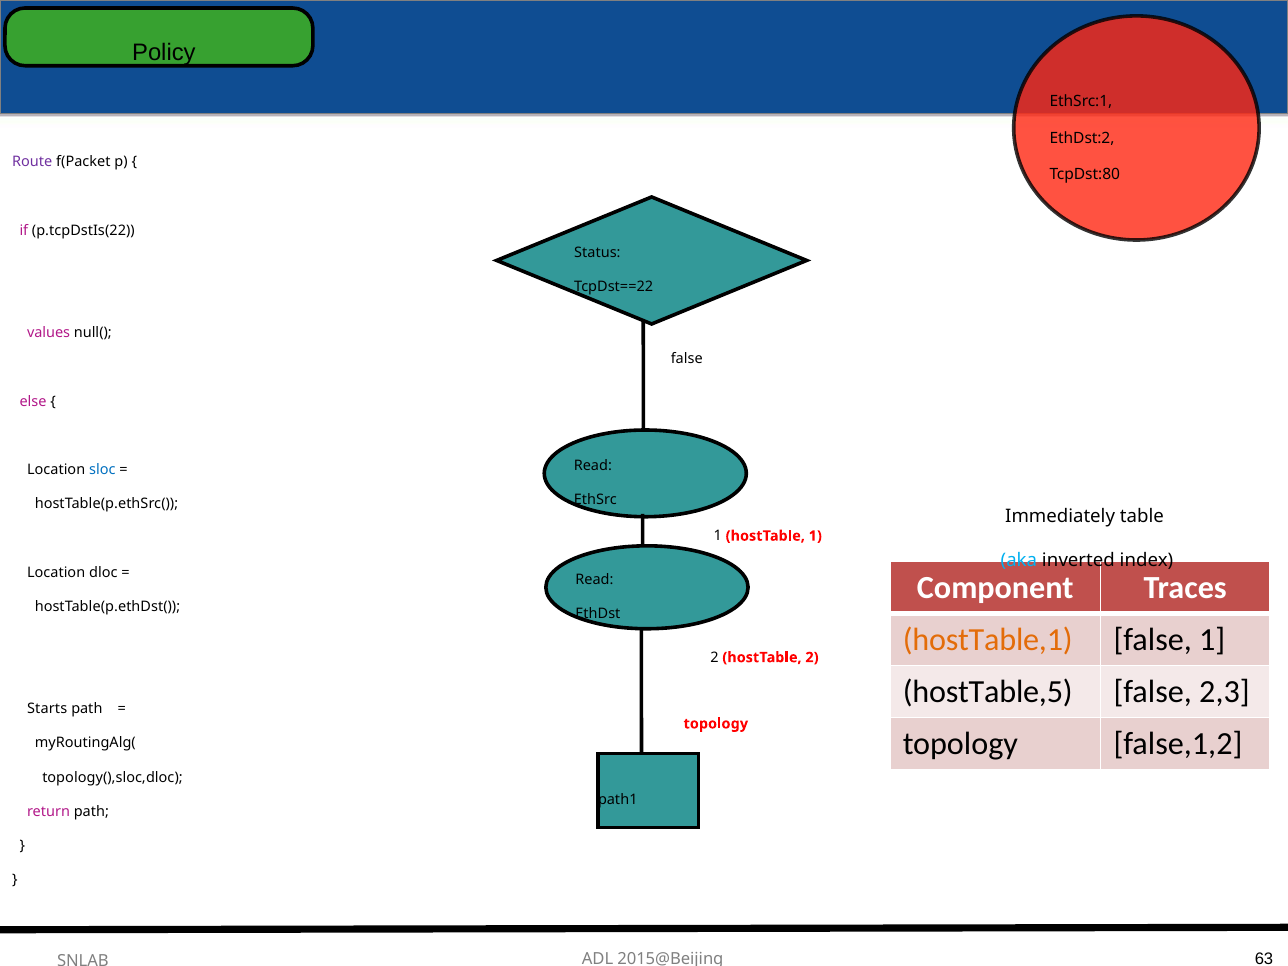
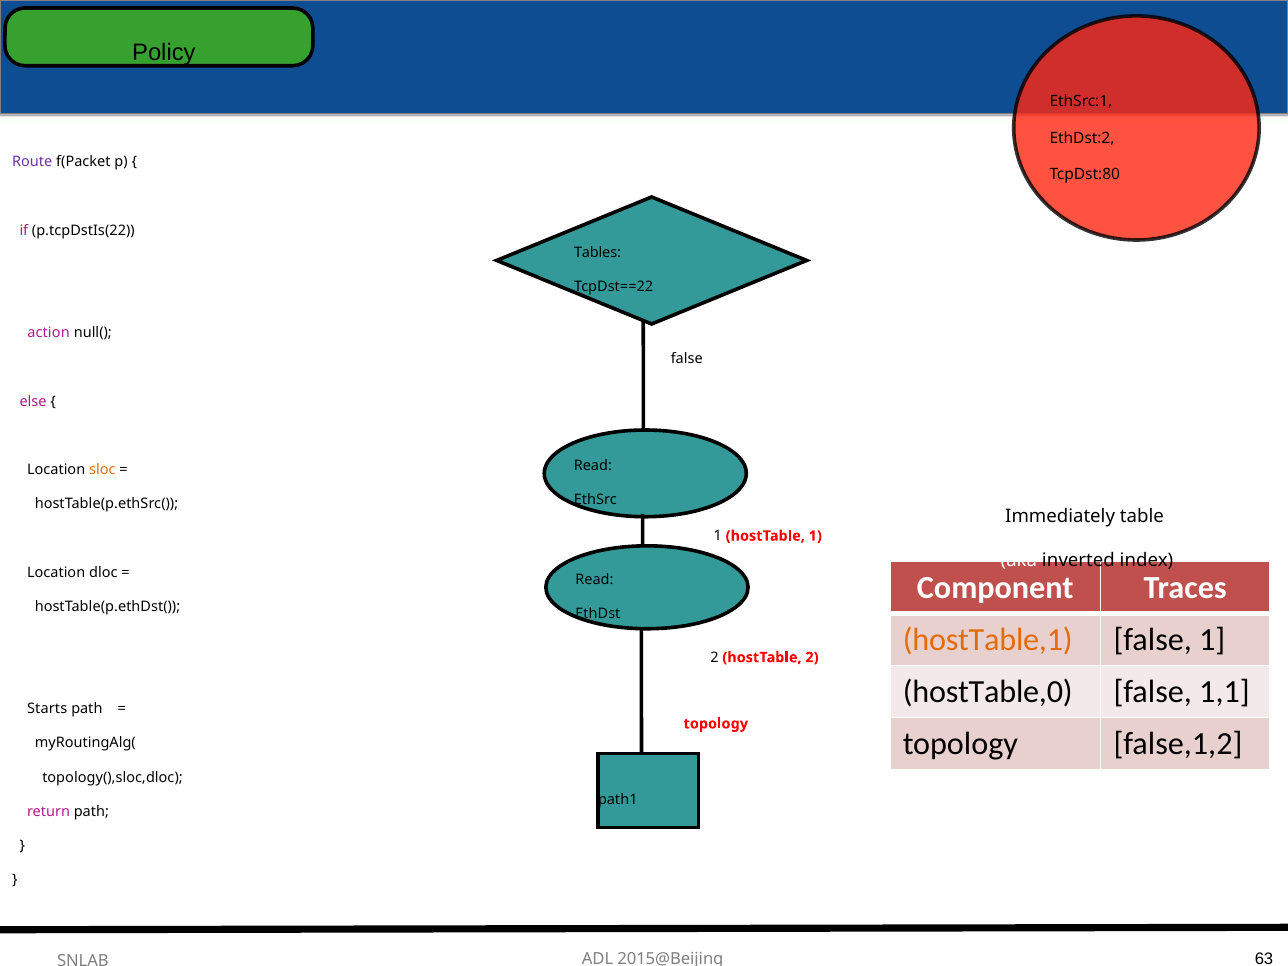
Status: Status -> Tables (597, 253)
values: values -> action (48, 333)
sloc colour: blue -> orange (102, 470)
aka colour: light blue -> white (1019, 560)
hostTable,5: hostTable,5 -> hostTable,0 (988, 692)
2,3: 2,3 -> 1,1 (1224, 692)
